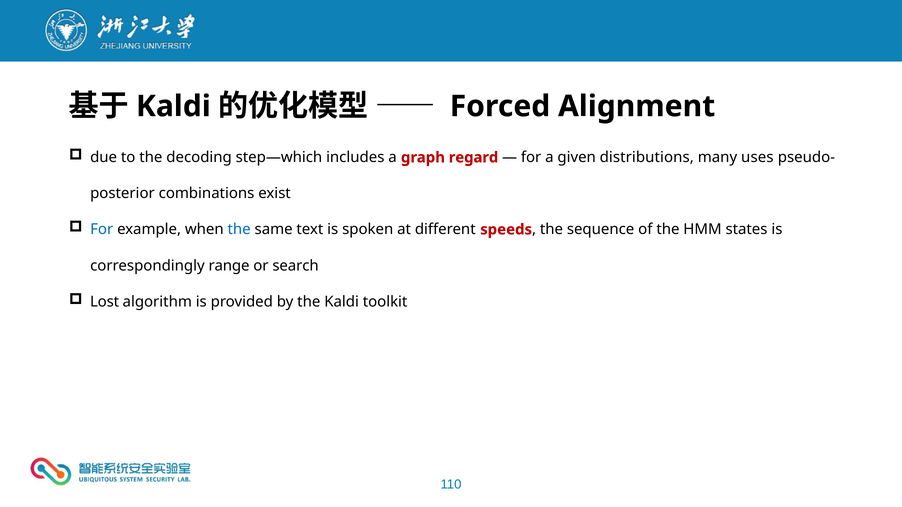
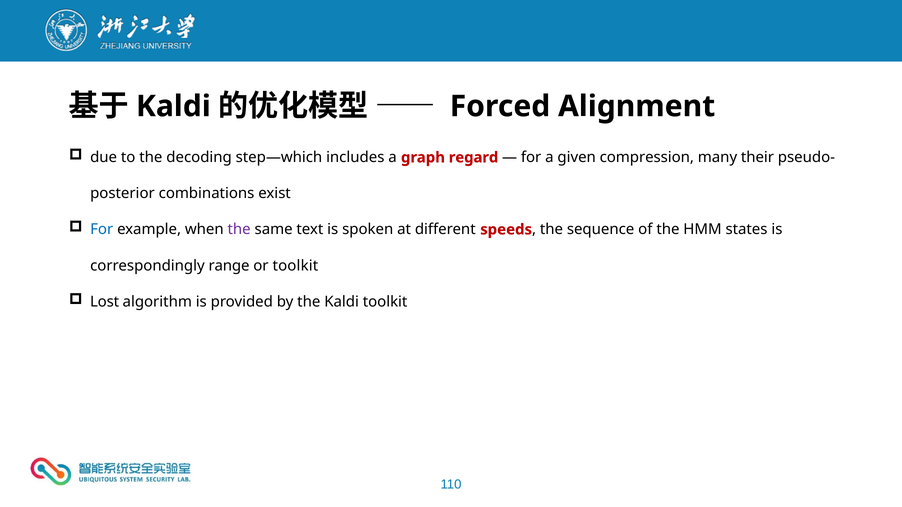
distributions: distributions -> compression (647, 158)
uses: uses -> their (757, 158)
the colour: blue -> purple (239, 230)
or search: search -> toolkit (295, 266)
